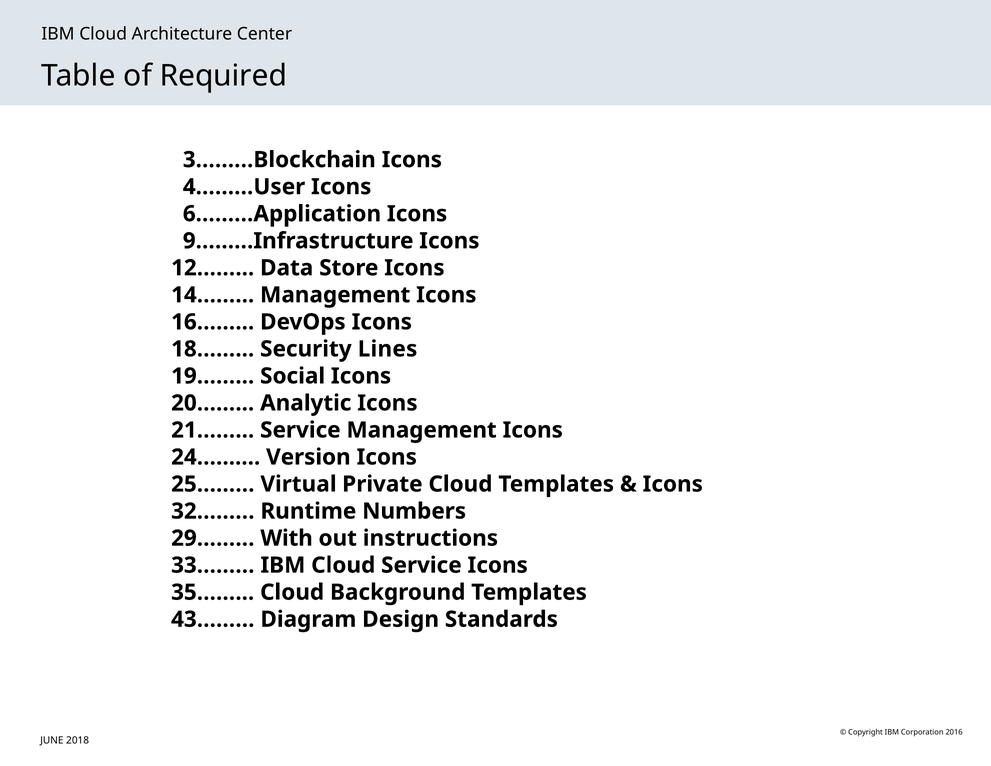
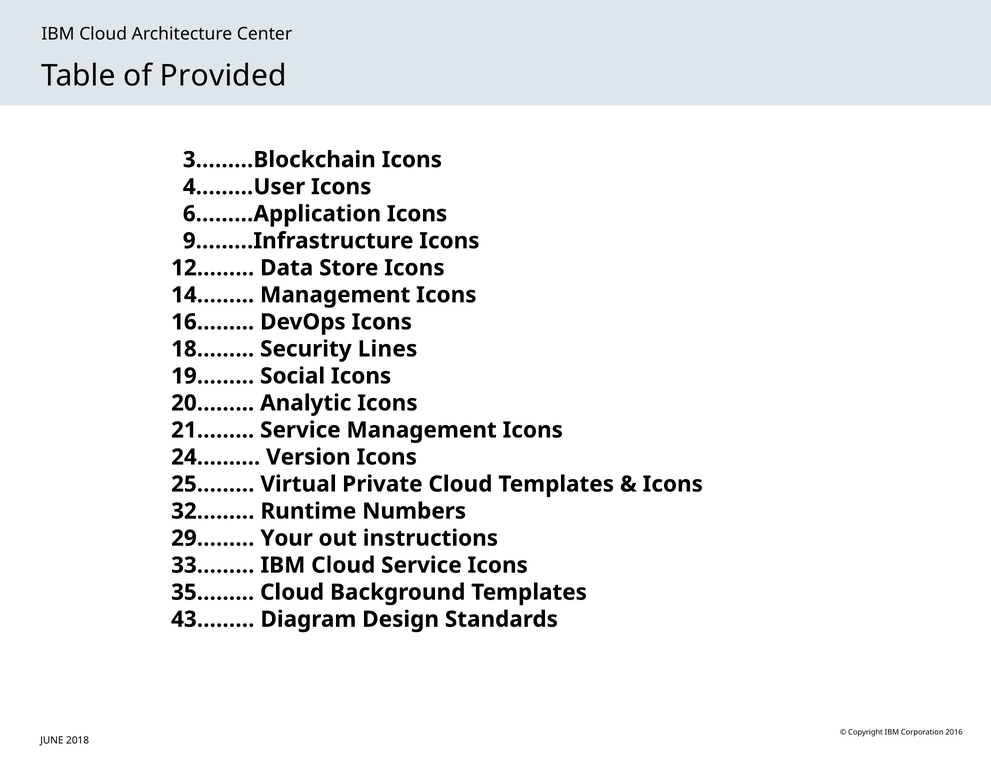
Required: Required -> Provided (223, 76)
With: With -> Your (287, 538)
